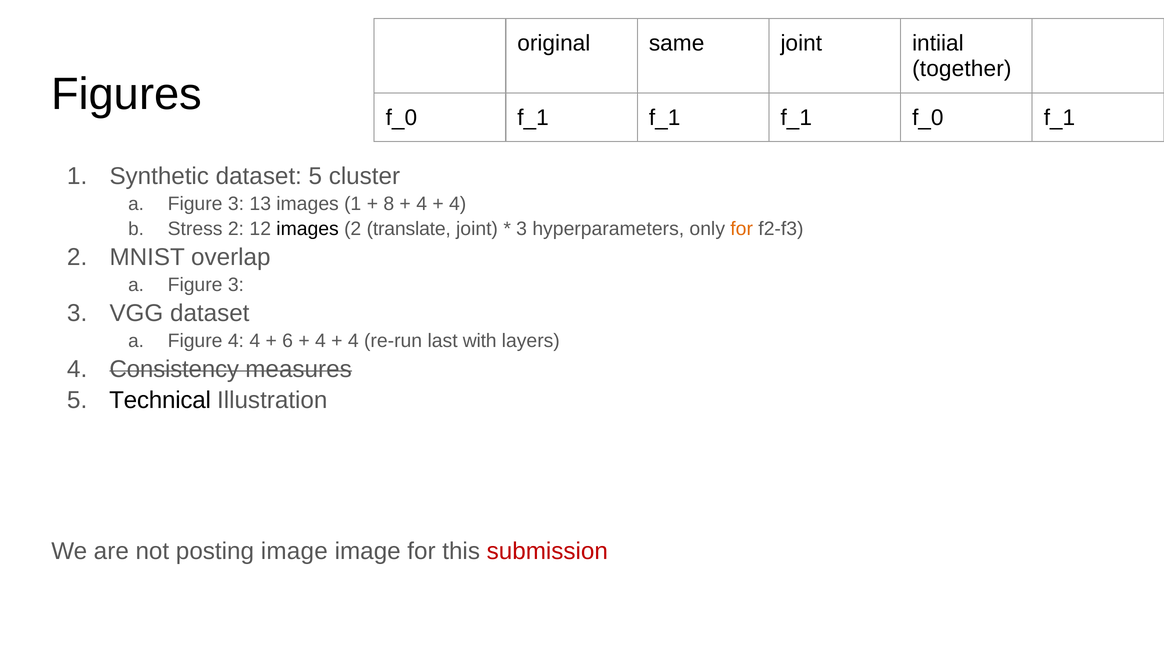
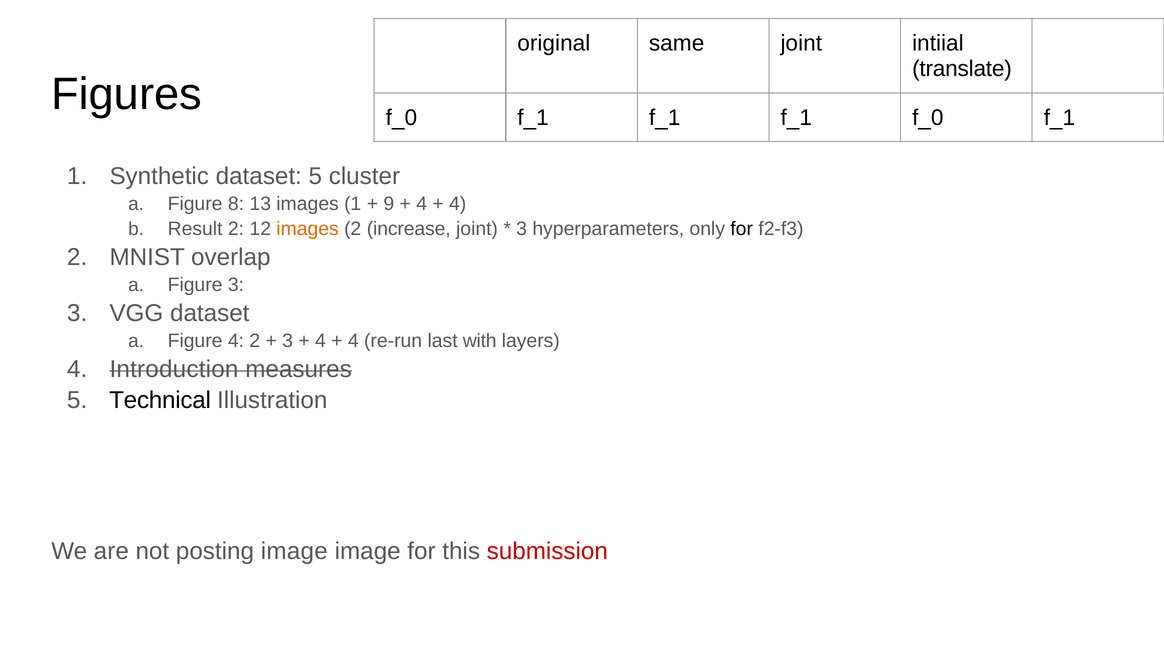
together: together -> translate (962, 69)
3: 3 -> 8 (236, 204)
8: 8 -> 9 (389, 204)
Stress: Stress -> Result (195, 229)
images colour: black -> orange (308, 229)
translate: translate -> increase (409, 229)
for colour: orange -> black (742, 229)
4 4: 4 -> 2 (255, 341)
6: 6 -> 3 (288, 341)
Consistency: Consistency -> Introduction (174, 369)
